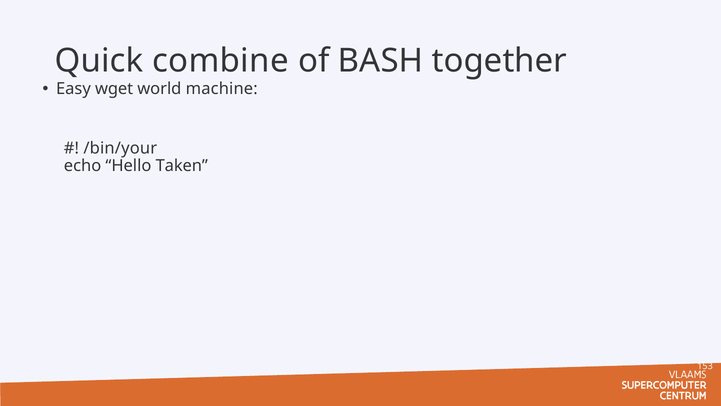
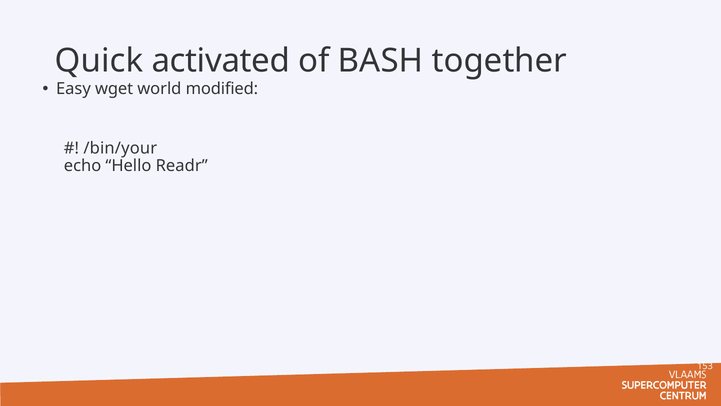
combine: combine -> activated (221, 61)
machine: machine -> modified (222, 89)
Taken: Taken -> Readr (182, 166)
